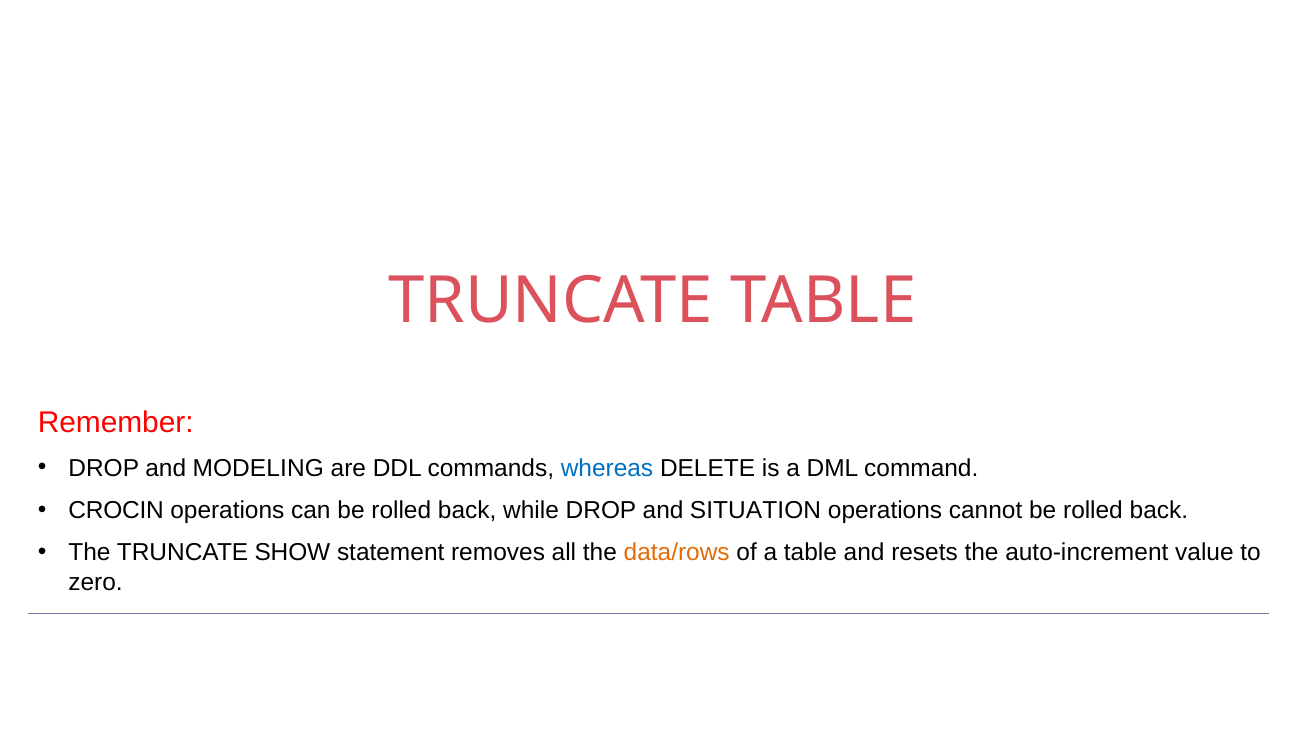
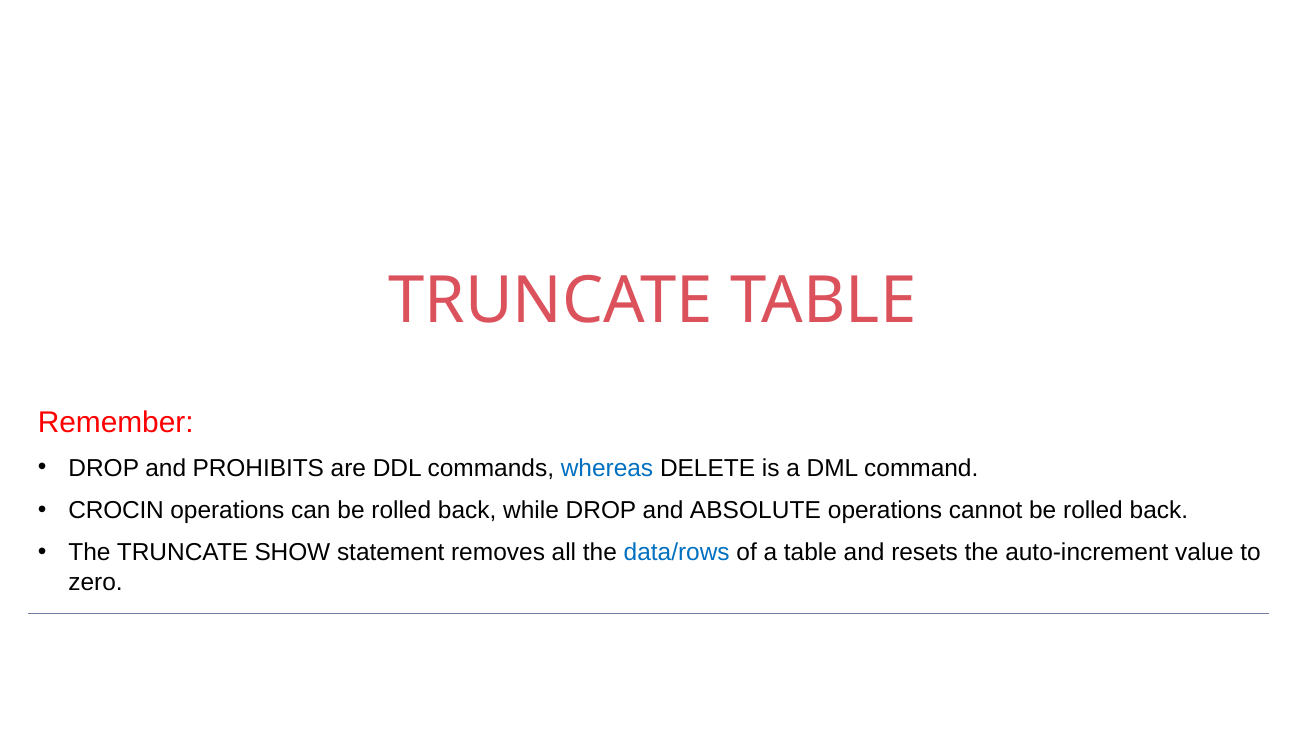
MODELING: MODELING -> PROHIBITS (258, 468)
SITUATION: SITUATION -> ABSOLUTE (755, 510)
data/rows colour: orange -> blue (677, 553)
